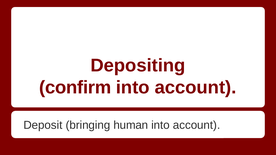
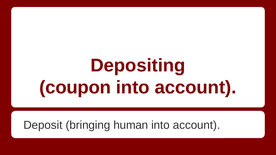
confirm: confirm -> coupon (75, 88)
